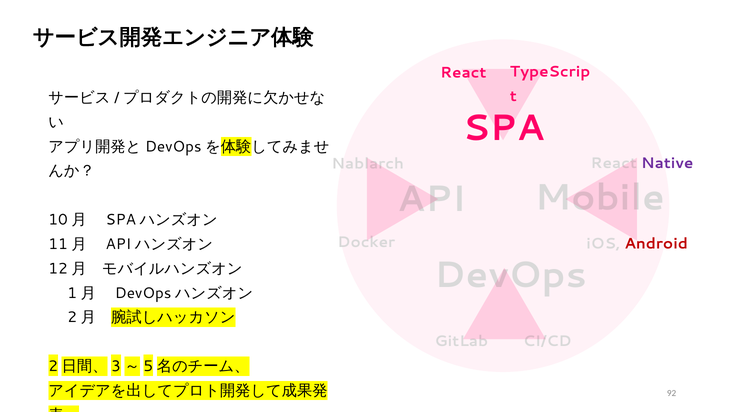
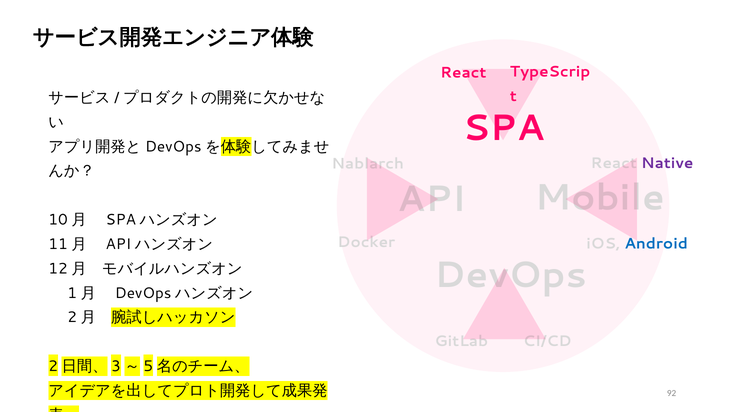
Android colour: red -> blue (656, 244)
